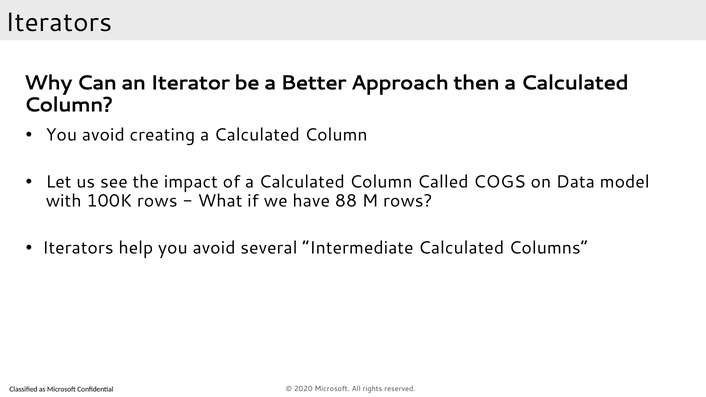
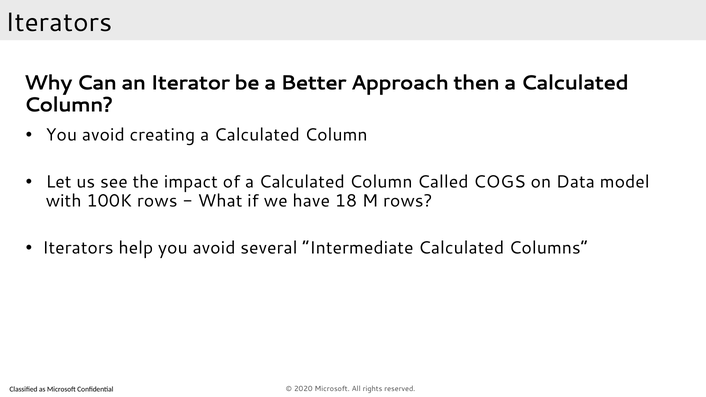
88: 88 -> 18 (346, 201)
